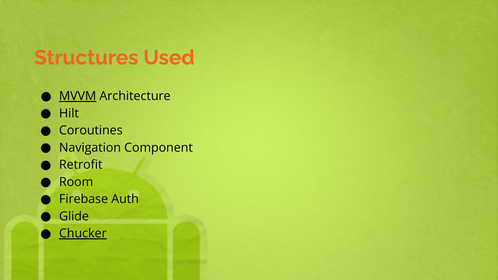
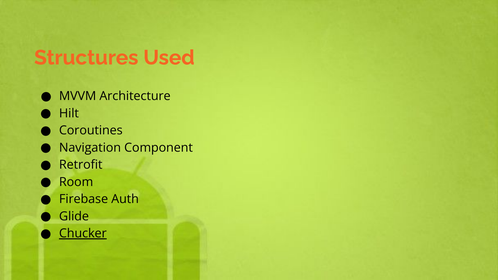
MVVM underline: present -> none (78, 96)
